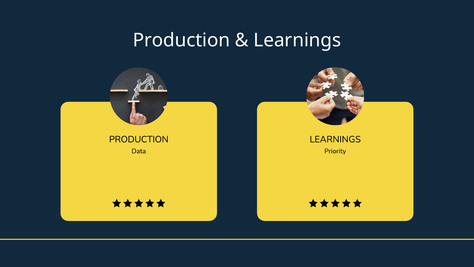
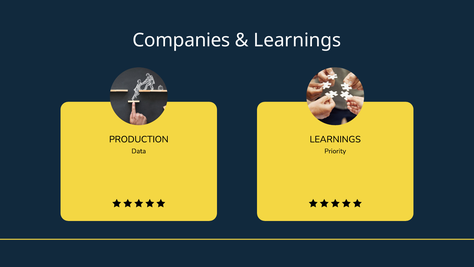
Production: Production -> Companies (181, 40)
